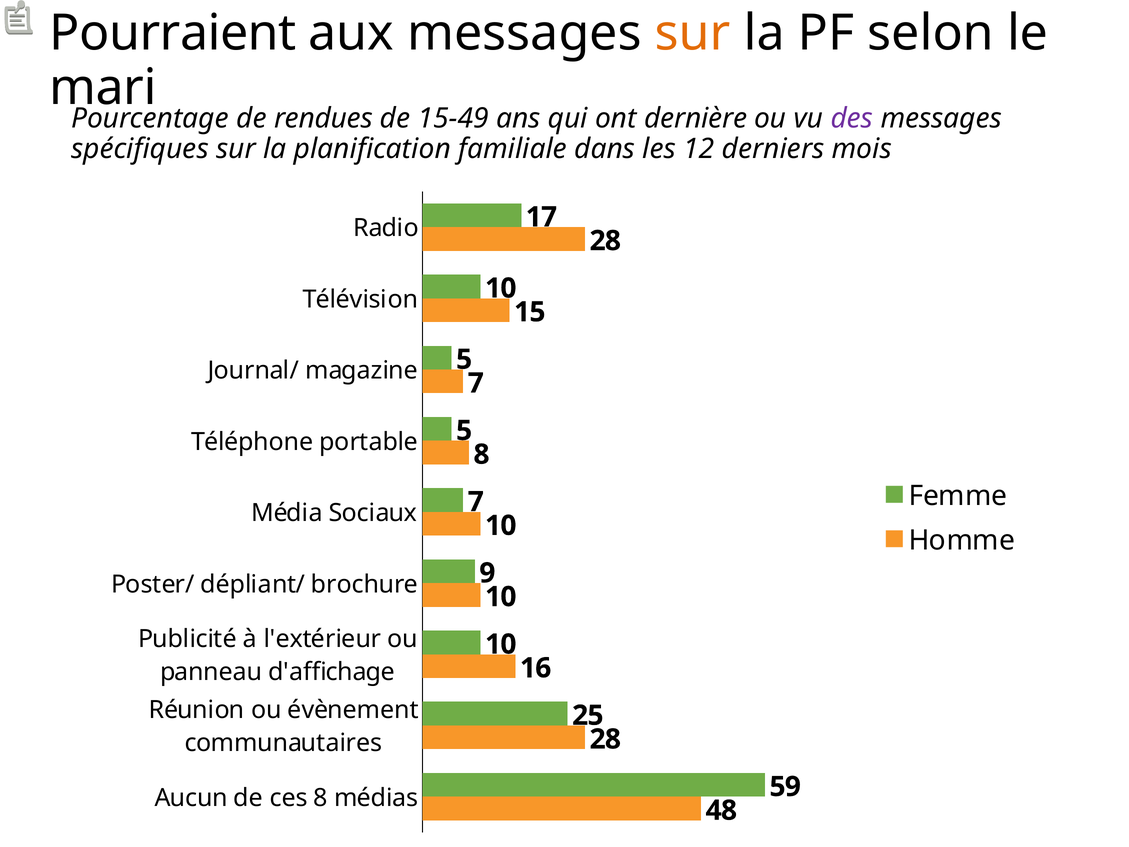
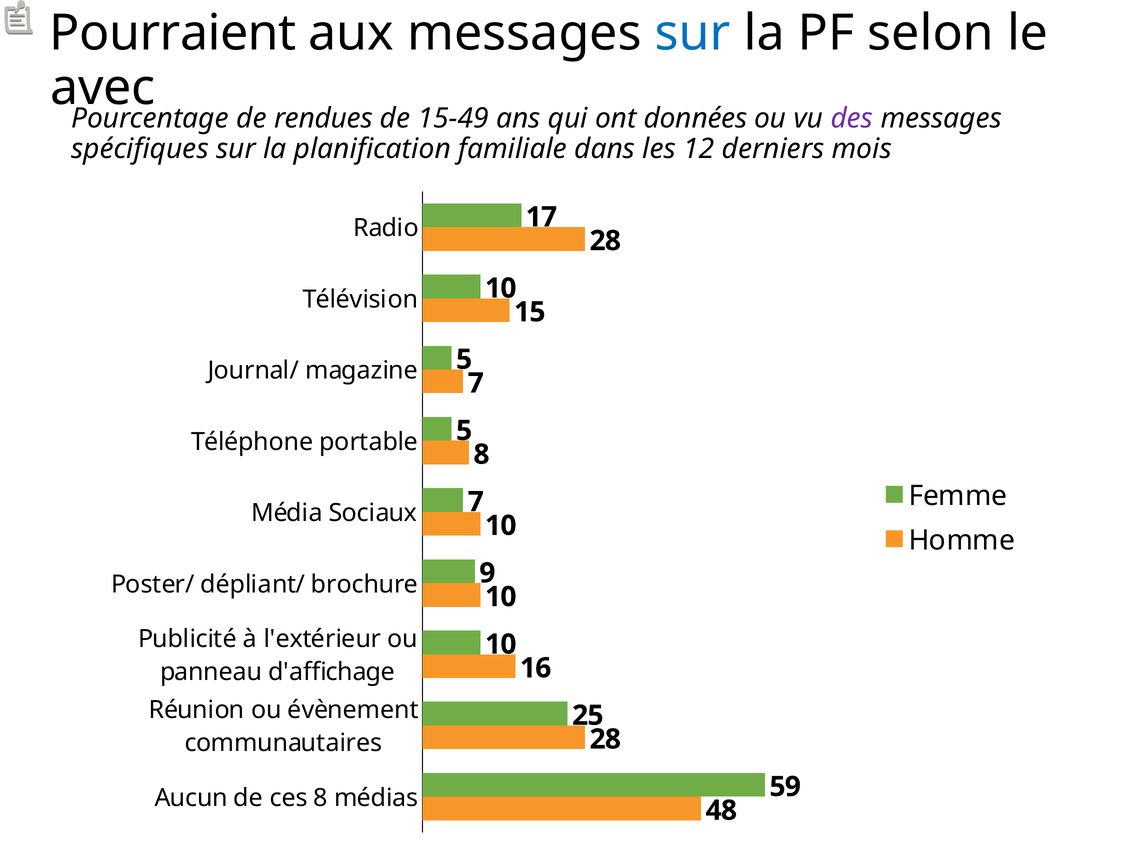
sur colour: orange -> blue (693, 33)
mari: mari -> avec (103, 87)
dernière: dernière -> données (696, 118)
